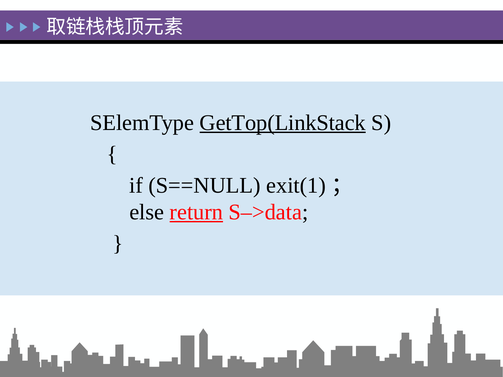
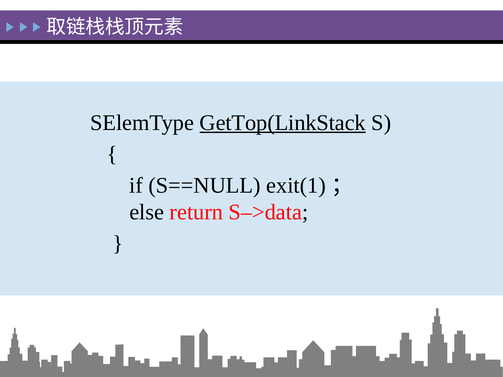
return underline: present -> none (196, 212)
